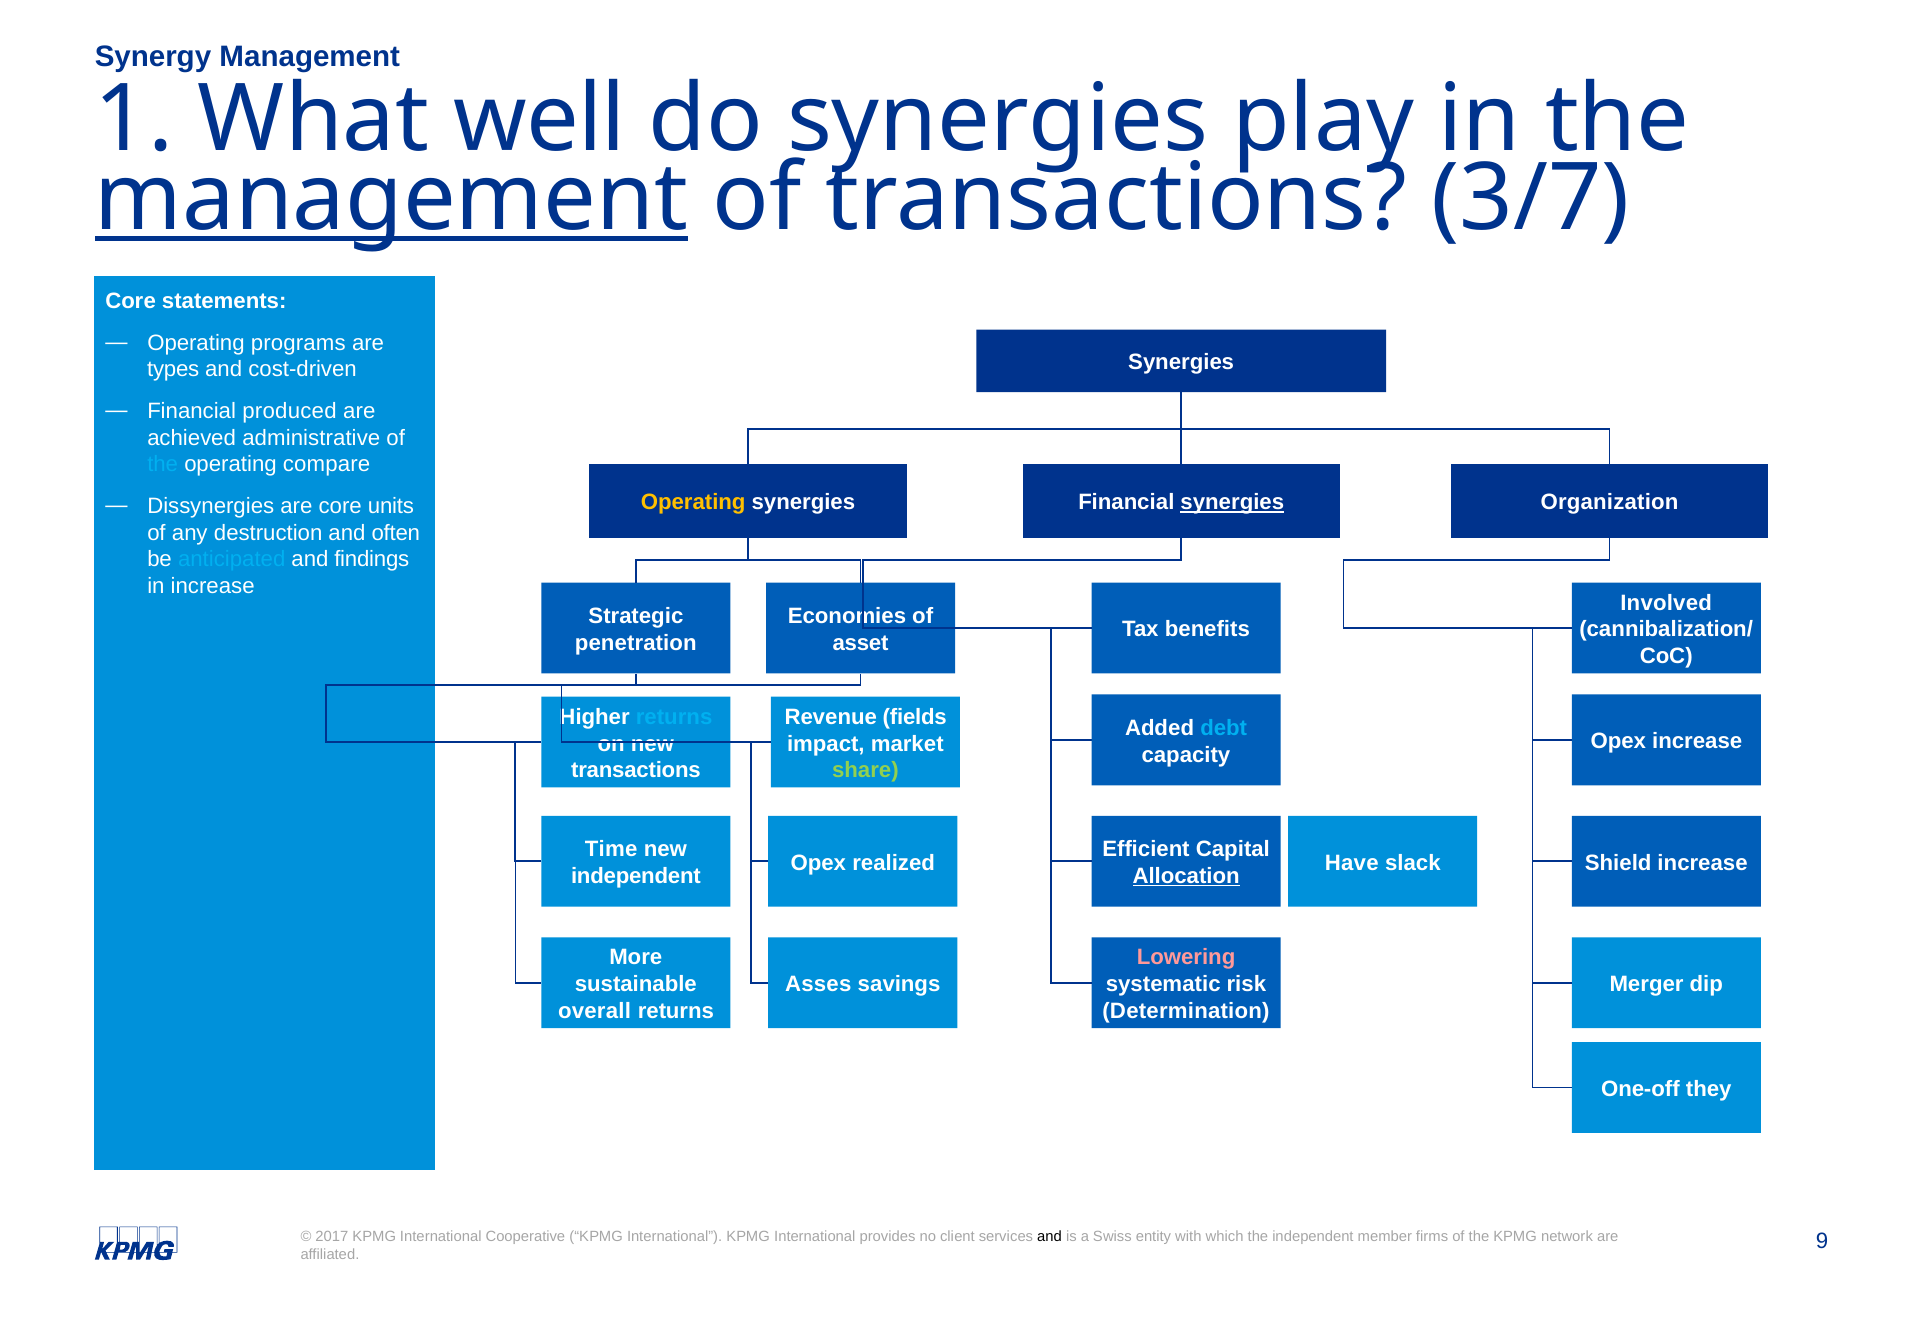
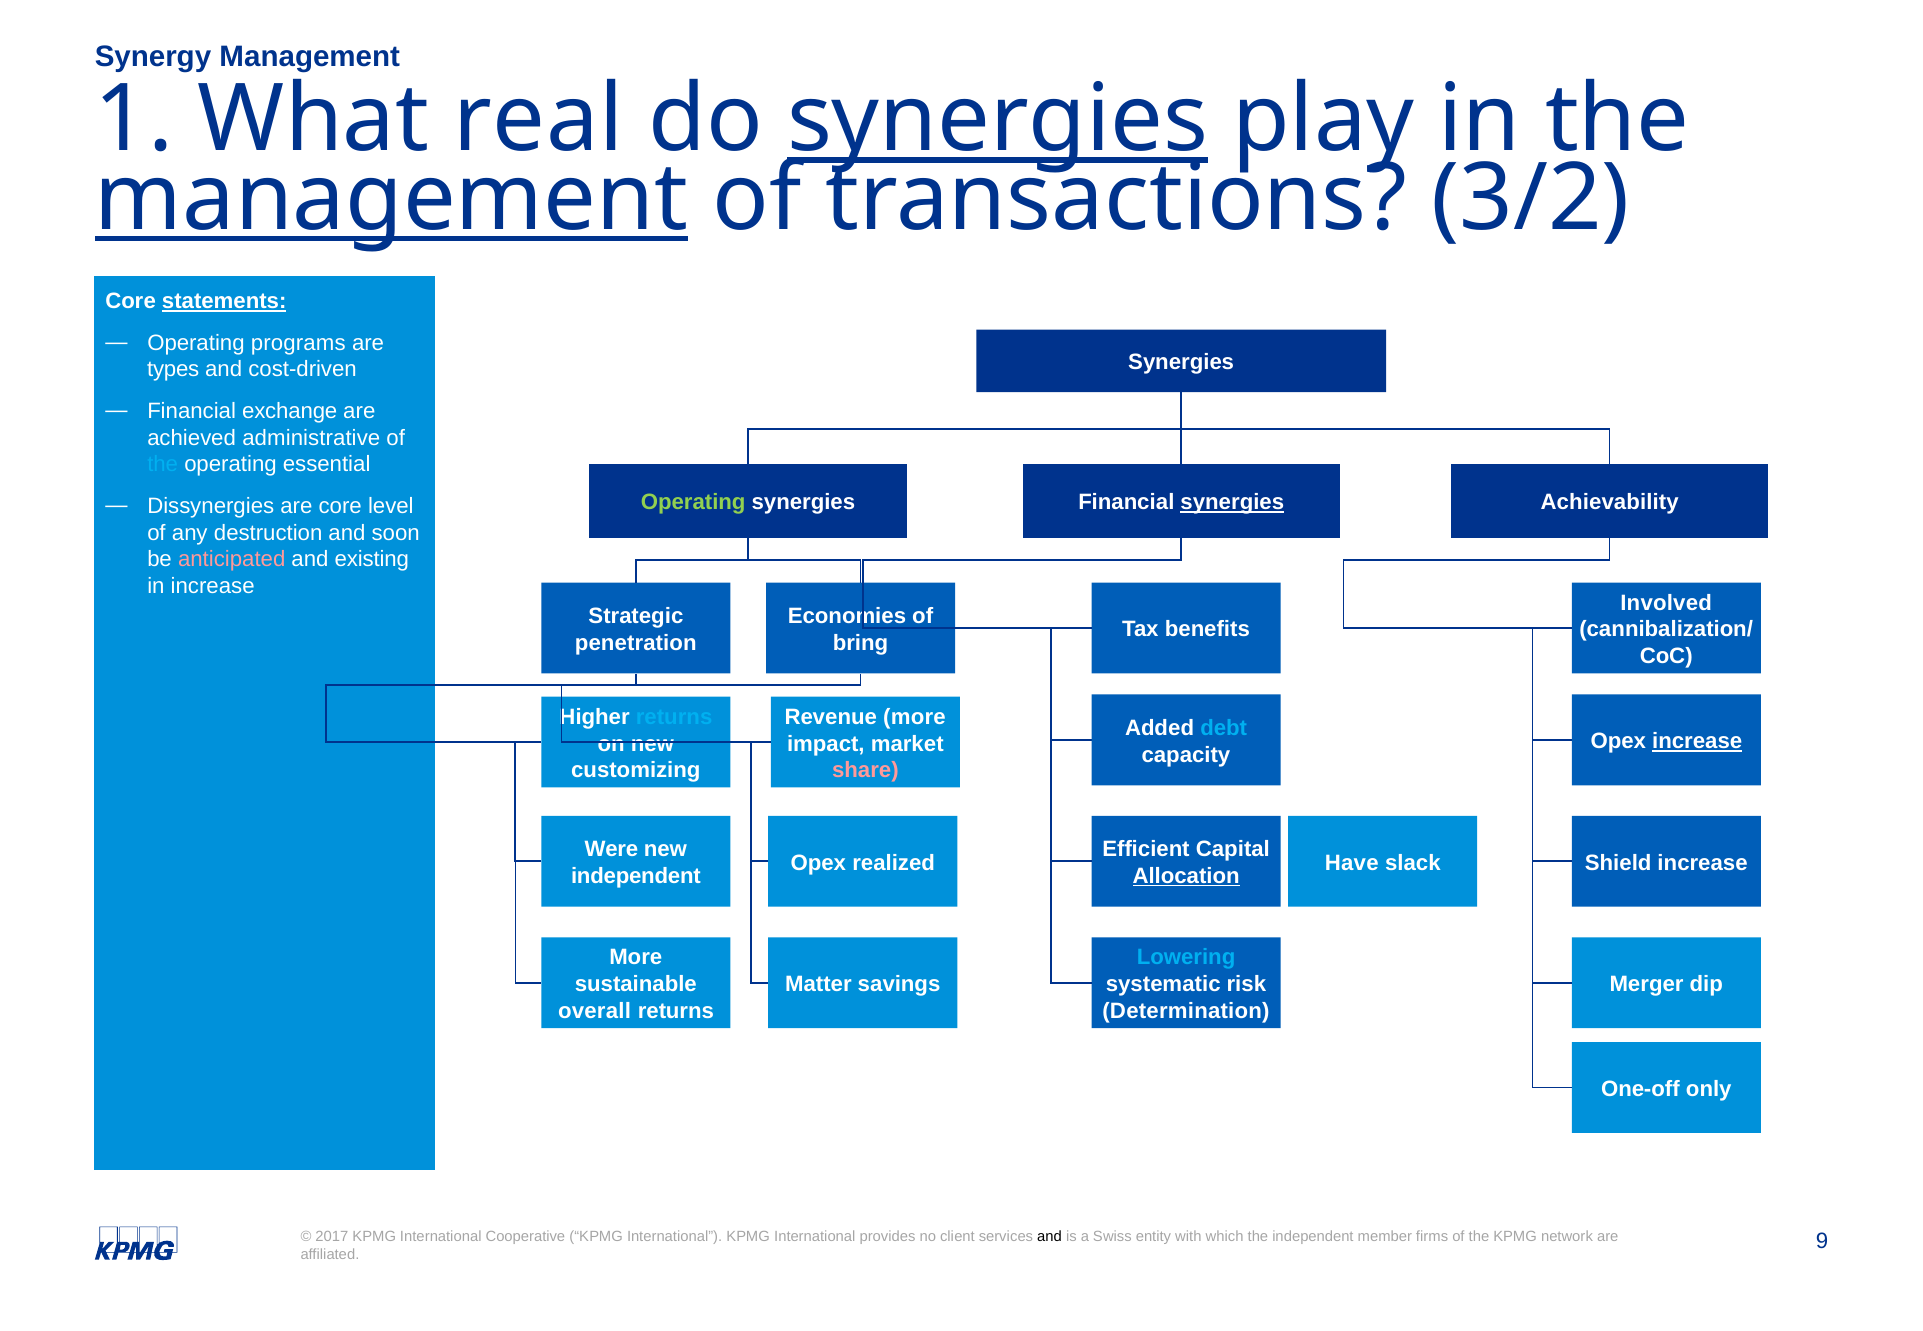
well: well -> real (539, 120)
synergies underline: none -> present (998, 120)
3/7: 3/7 -> 3/2 (1531, 198)
statements underline: none -> present (224, 301)
produced: produced -> exchange (290, 411)
compare: compare -> essential (327, 465)
Operating colour: yellow -> light green (693, 503)
Organization: Organization -> Achievability (1610, 503)
units: units -> level (391, 506)
often: often -> soon (396, 533)
anticipated colour: light blue -> pink (232, 559)
findings: findings -> existing (372, 559)
asset: asset -> bring (860, 643)
Revenue fields: fields -> more (915, 717)
increase underline: none -> present (1697, 742)
transactions: transactions -> customizing (636, 771)
share colour: light green -> pink (865, 771)
Time: Time -> Were (611, 850)
Lowering colour: pink -> light blue (1186, 958)
Asses: Asses -> Matter (818, 984)
they: they -> only (1709, 1089)
